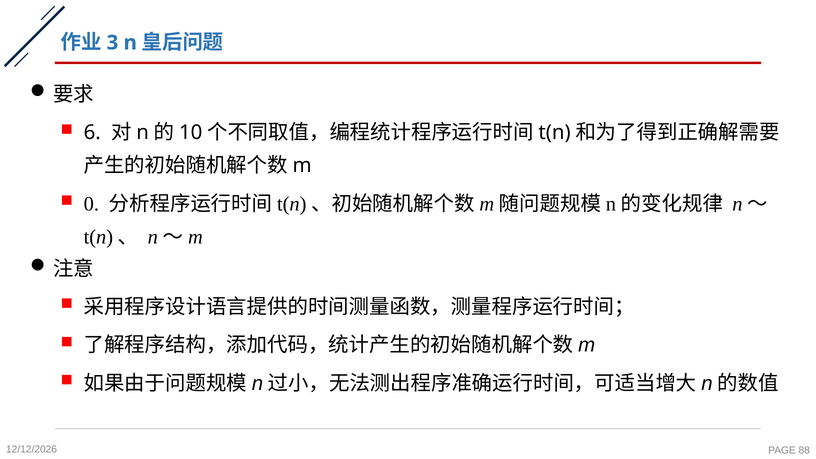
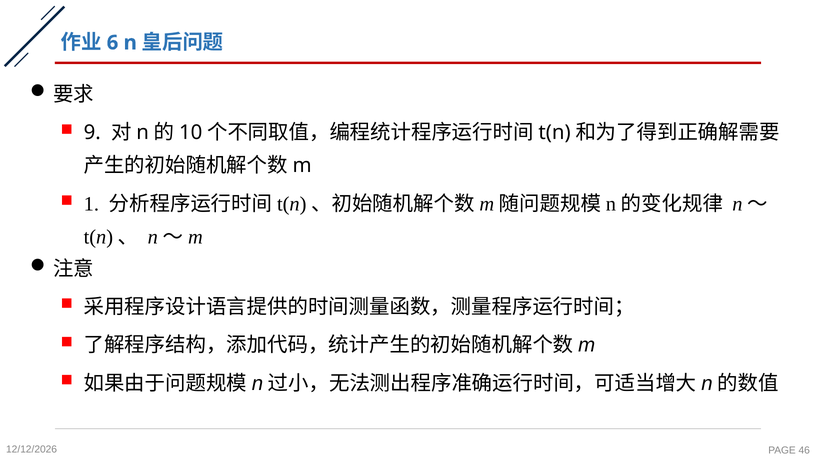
3: 3 -> 6 (113, 43)
6: 6 -> 9 (92, 133)
0: 0 -> 1 (91, 204)
88: 88 -> 46 (804, 451)
